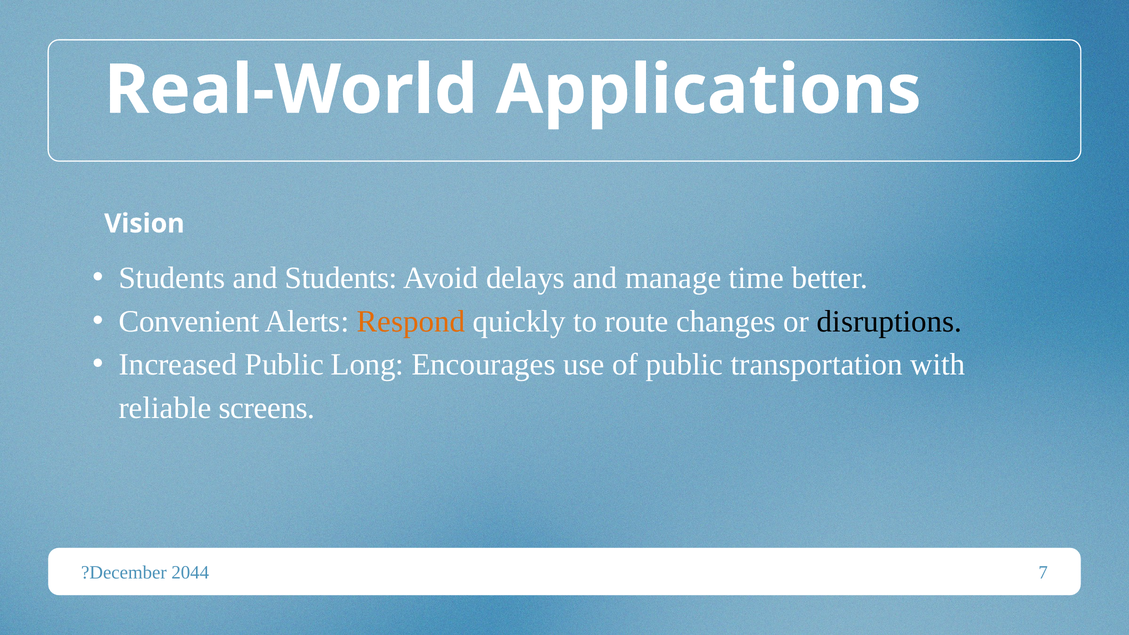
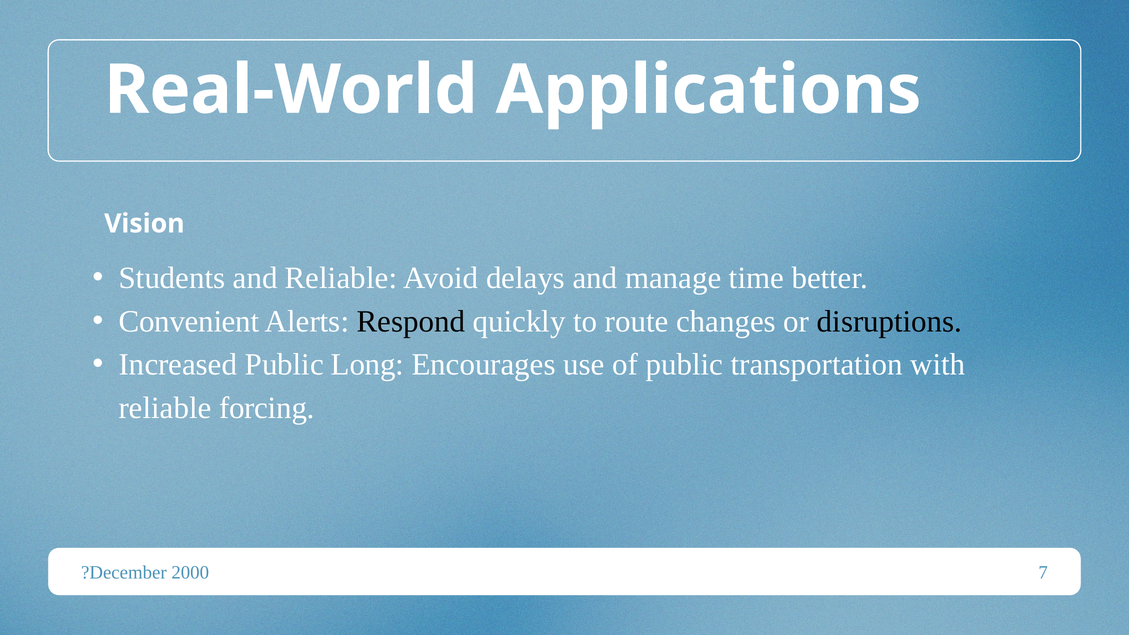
and Students: Students -> Reliable (341, 278)
Respond colour: orange -> black (411, 321)
screens: screens -> forcing (267, 408)
2044: 2044 -> 2000 (190, 573)
